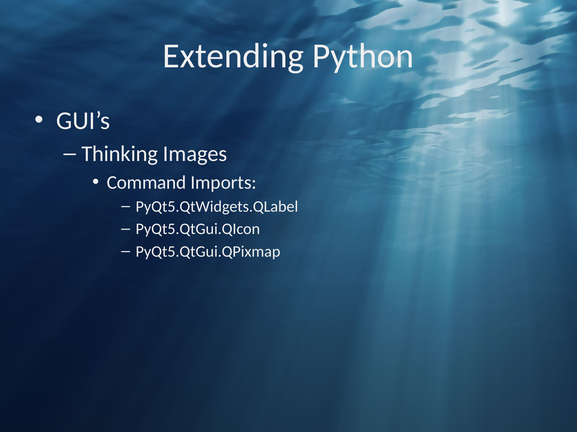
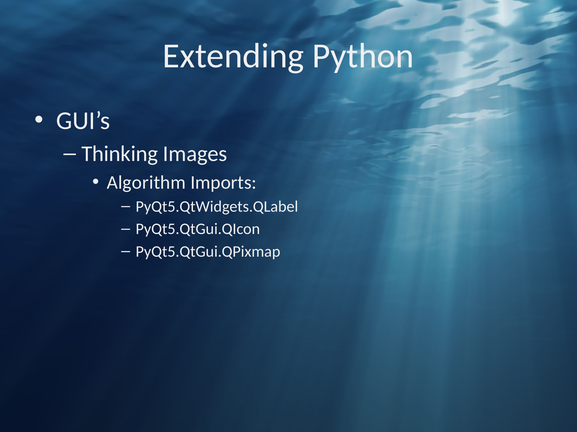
Command: Command -> Algorithm (146, 183)
